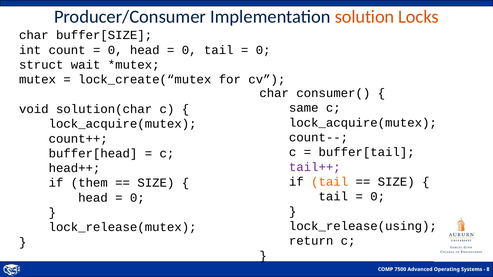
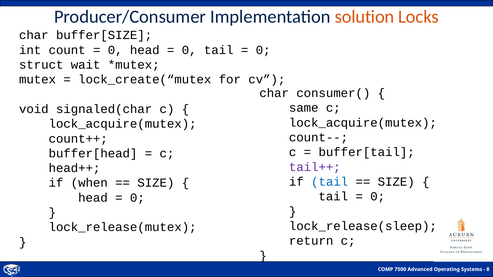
solution(char: solution(char -> signaled(char (104, 109)
tail colour: orange -> blue (330, 182)
them: them -> when (89, 183)
lock_release(using: lock_release(using -> lock_release(sleep (363, 226)
